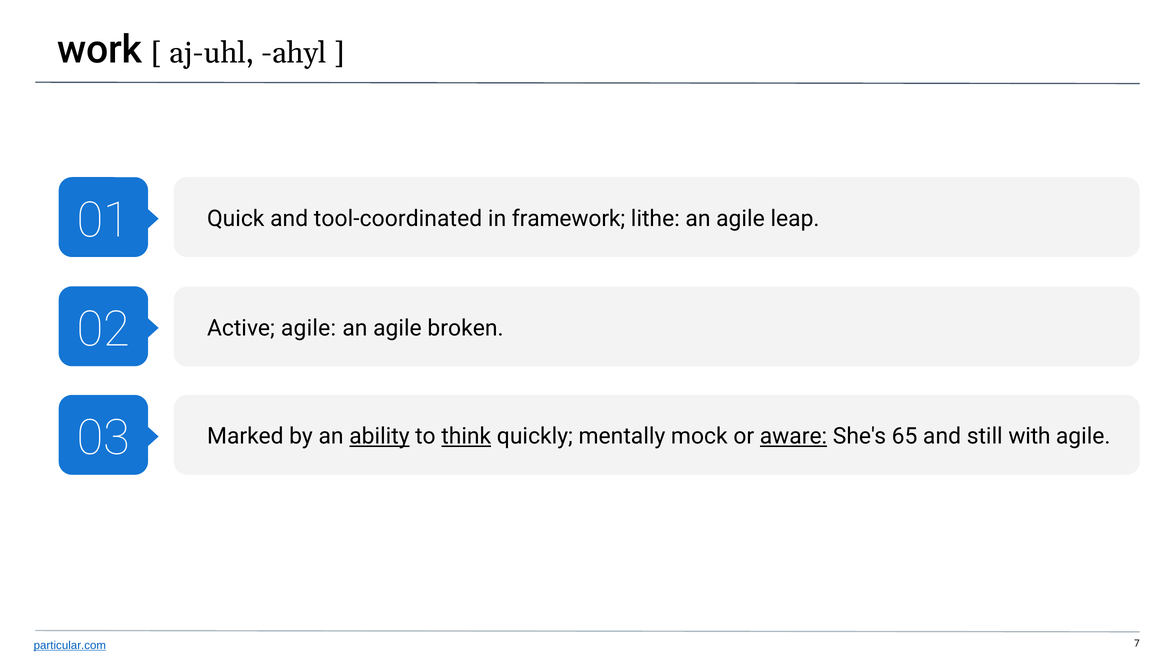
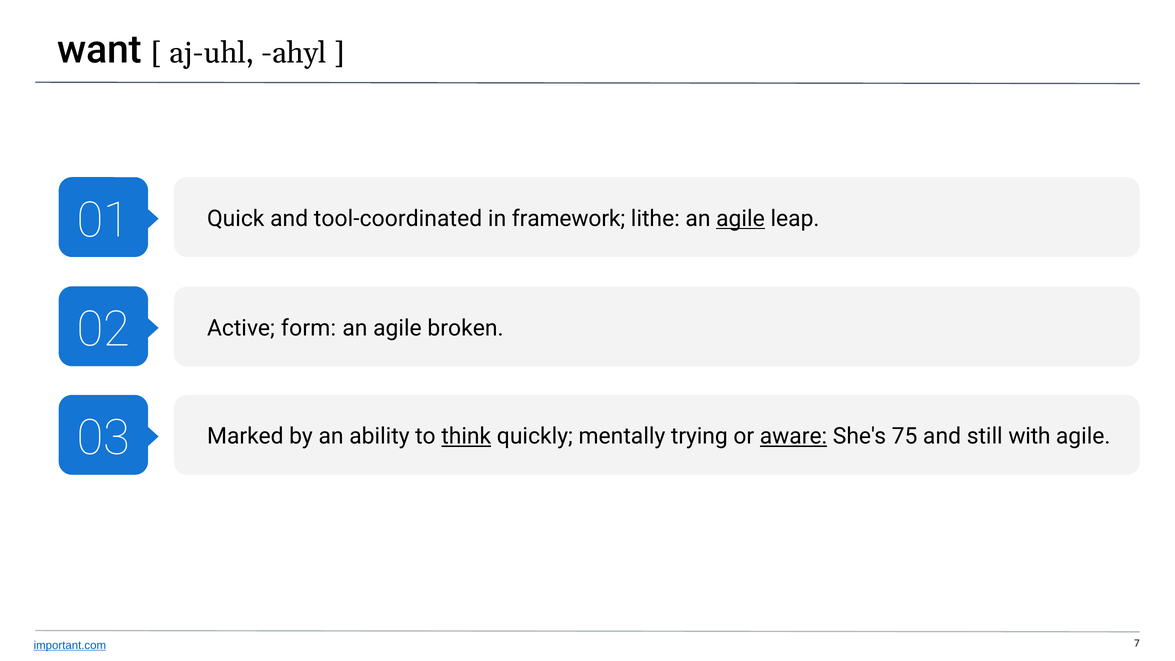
work: work -> want (99, 50)
agile underline: none -> present (740, 219)
Active agile: agile -> form (309, 328)
ability underline: present -> none (379, 436)
mock: mock -> trying (699, 436)
65: 65 -> 75 (905, 436)
particular.com: particular.com -> important.com (70, 645)
